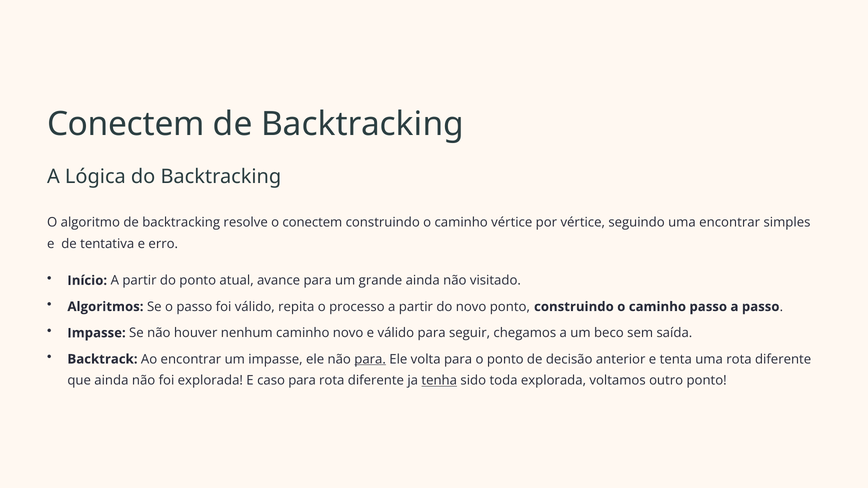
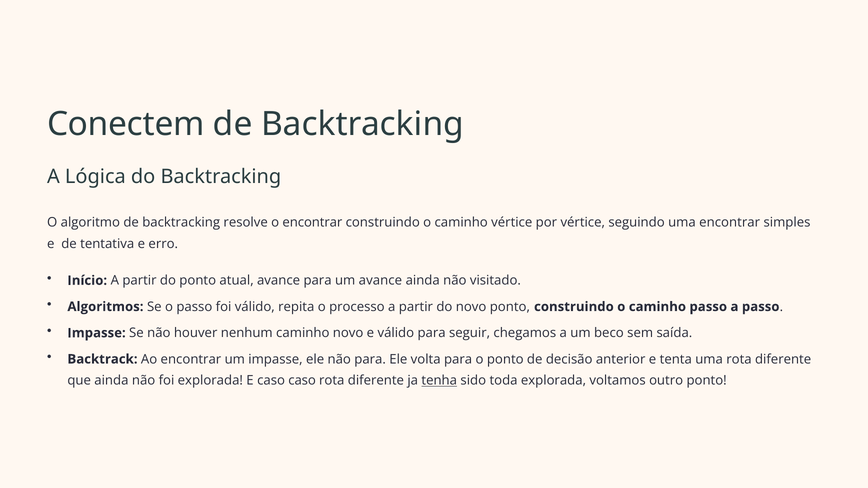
o conectem: conectem -> encontrar (312, 222)
um grande: grande -> avance (380, 281)
para underline: present -> none (370, 359)
caso para: para -> caso (302, 381)
